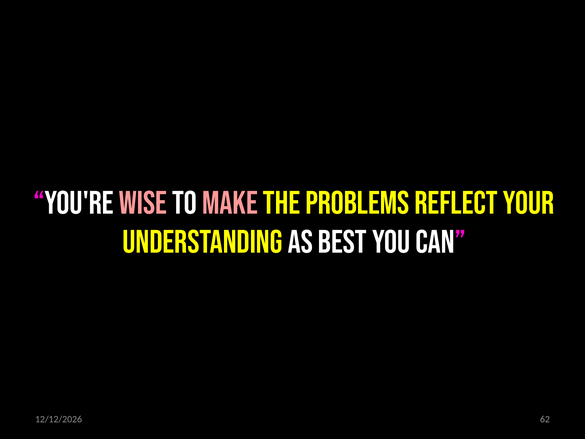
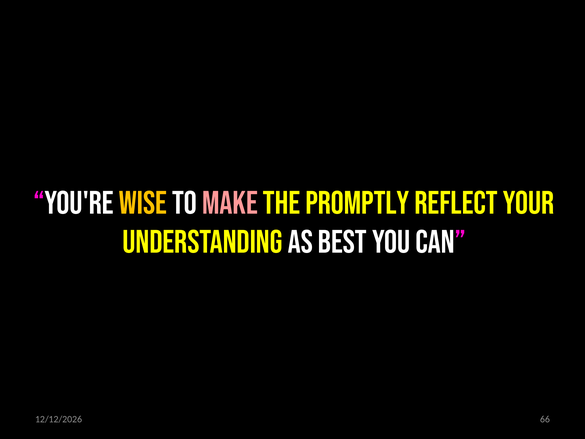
wise colour: pink -> yellow (143, 203)
problems: problems -> promptly (357, 203)
62: 62 -> 66 (545, 419)
